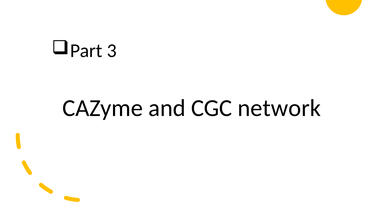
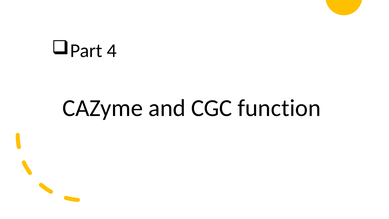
3: 3 -> 4 (112, 51)
network: network -> function (279, 108)
